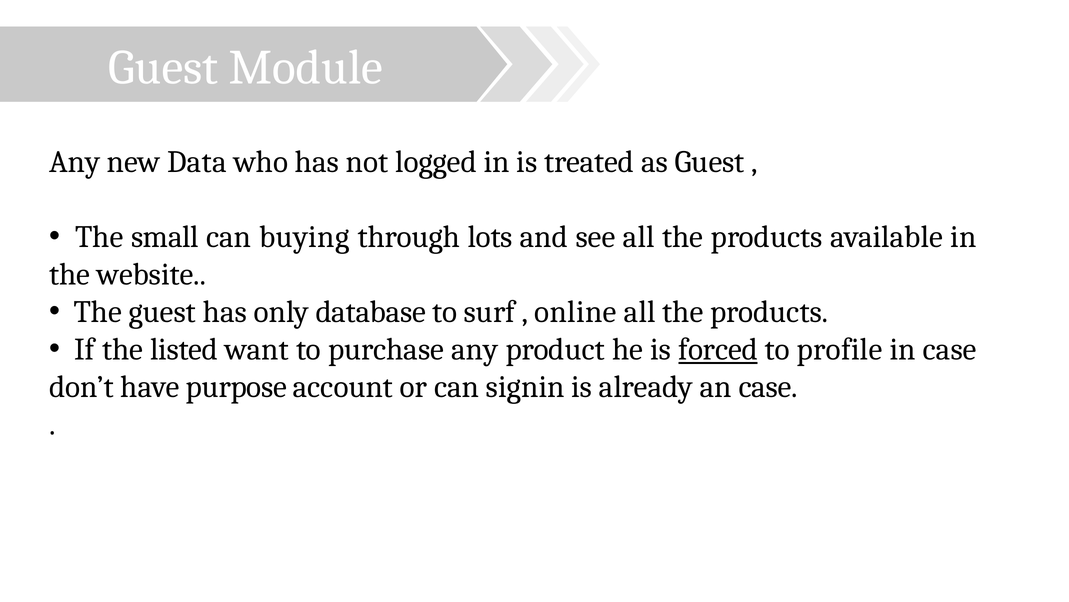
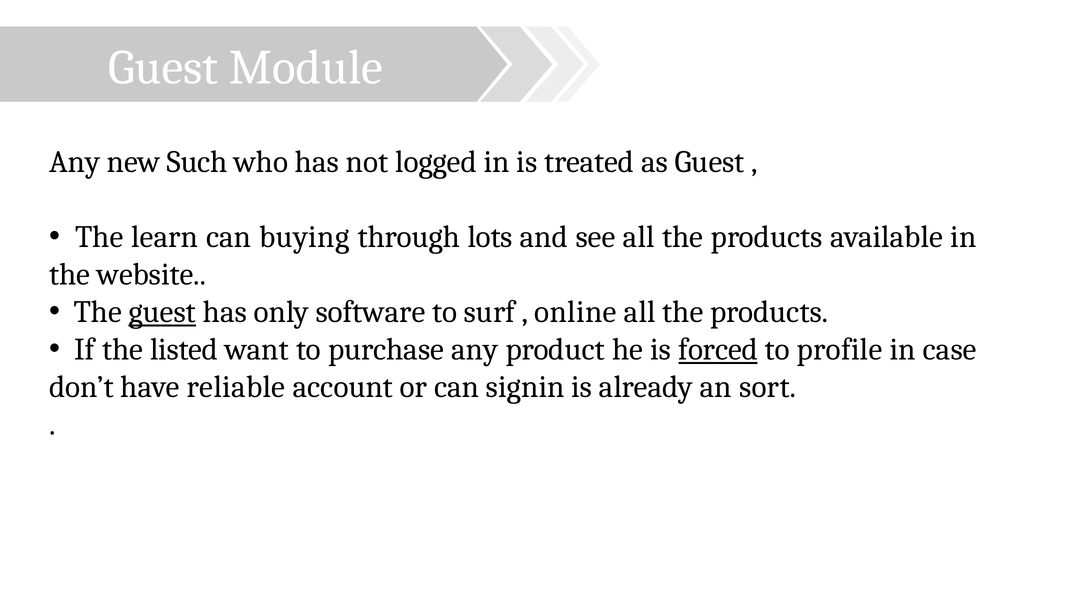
Data: Data -> Such (197, 162)
small: small -> learn (165, 237)
guest underline: none -> present (162, 312)
database: database -> software (371, 312)
purpose: purpose -> reliable (236, 387)
an case: case -> sort (768, 387)
